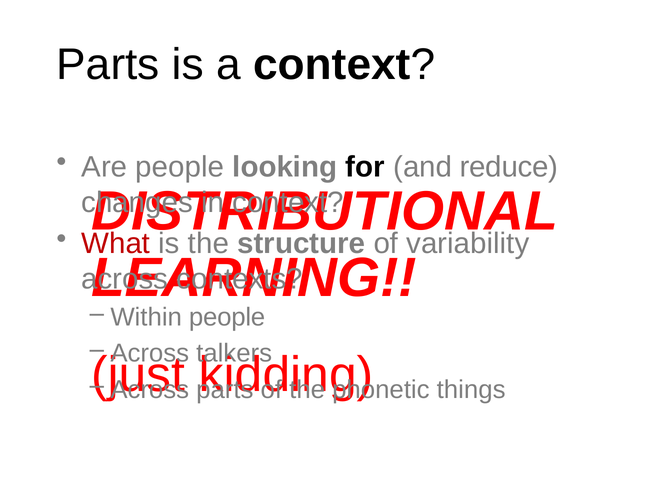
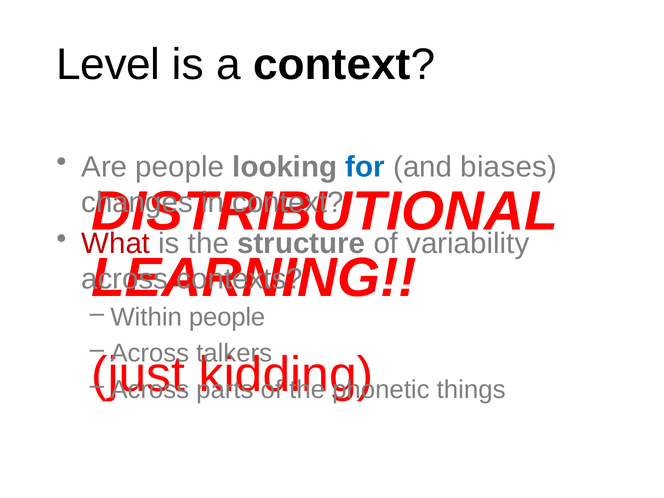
Parts: Parts -> Level (108, 65)
for colour: black -> blue (365, 167)
reduce: reduce -> biases (509, 167)
